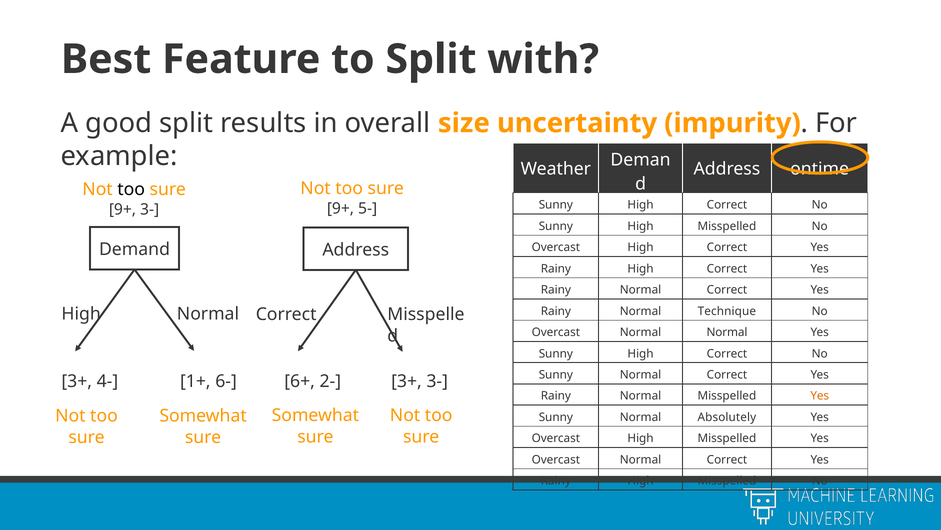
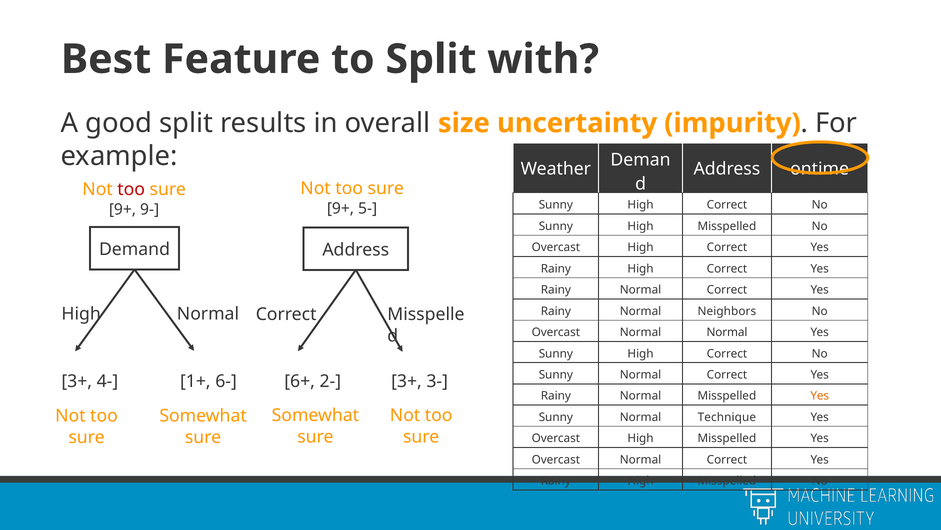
too colour: black -> red (131, 189)
9+ 3-: 3- -> 9- (150, 209)
Technique: Technique -> Neighbors (727, 311)
Absolutely: Absolutely -> Technique (727, 417)
